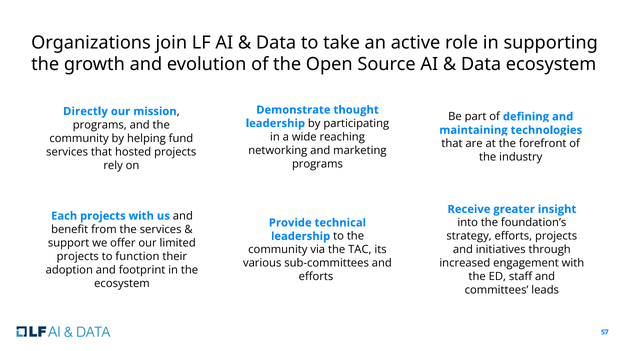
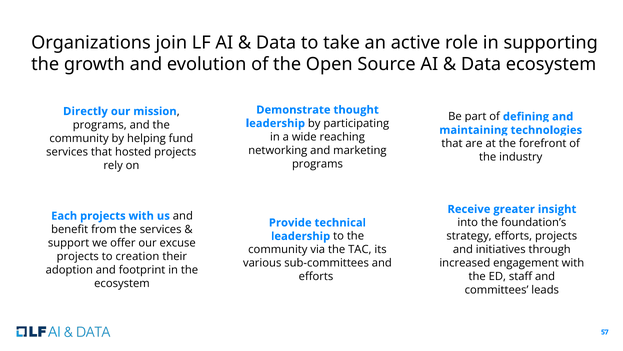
limited: limited -> excuse (178, 243)
function: function -> creation (137, 256)
